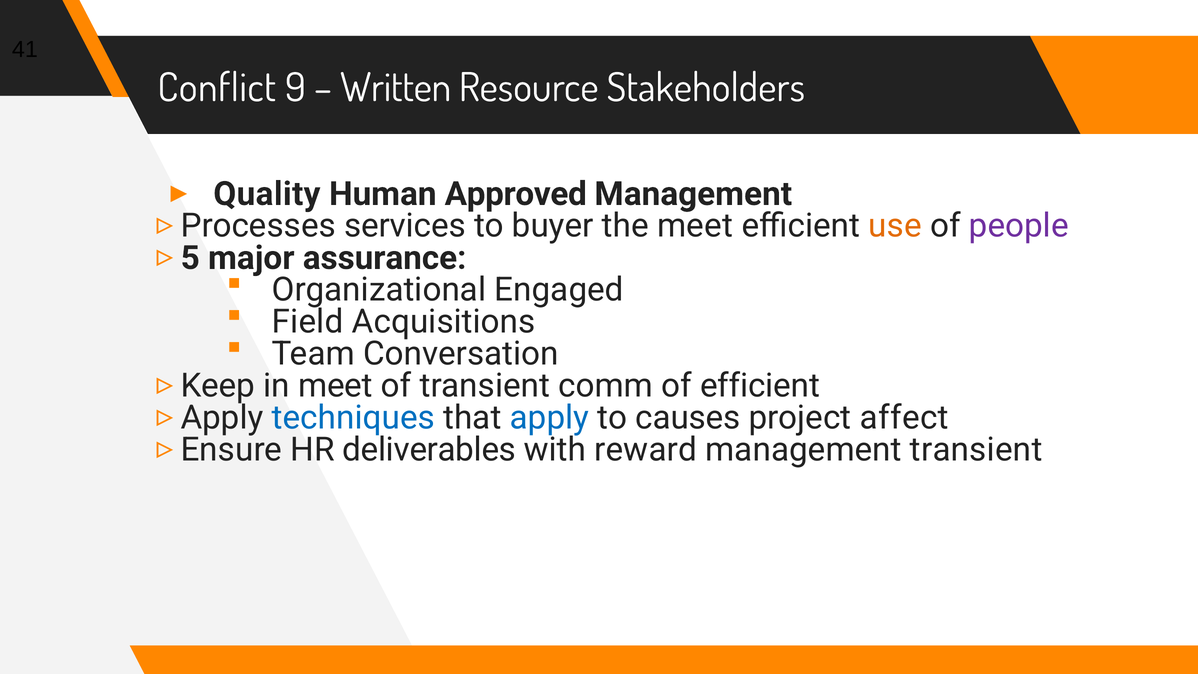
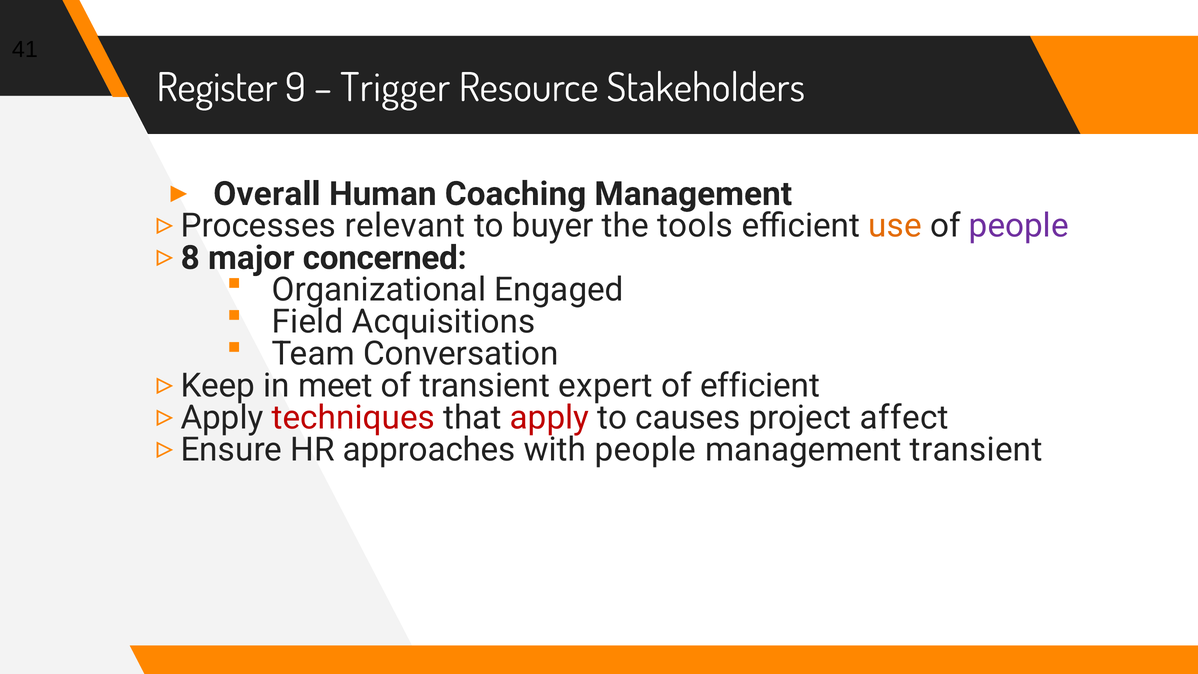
Conflict: Conflict -> Register (217, 88)
Written: Written -> Trigger (395, 88)
Quality: Quality -> Overall (267, 194)
Approved: Approved -> Coaching (516, 194)
services: services -> relevant (405, 226)
the meet: meet -> tools (695, 226)
5: 5 -> 8 (190, 258)
assurance: assurance -> concerned (385, 258)
comm: comm -> expert (605, 386)
techniques colour: blue -> red (353, 418)
apply colour: blue -> red (549, 418)
deliverables: deliverables -> approaches (429, 450)
with reward: reward -> people (645, 450)
